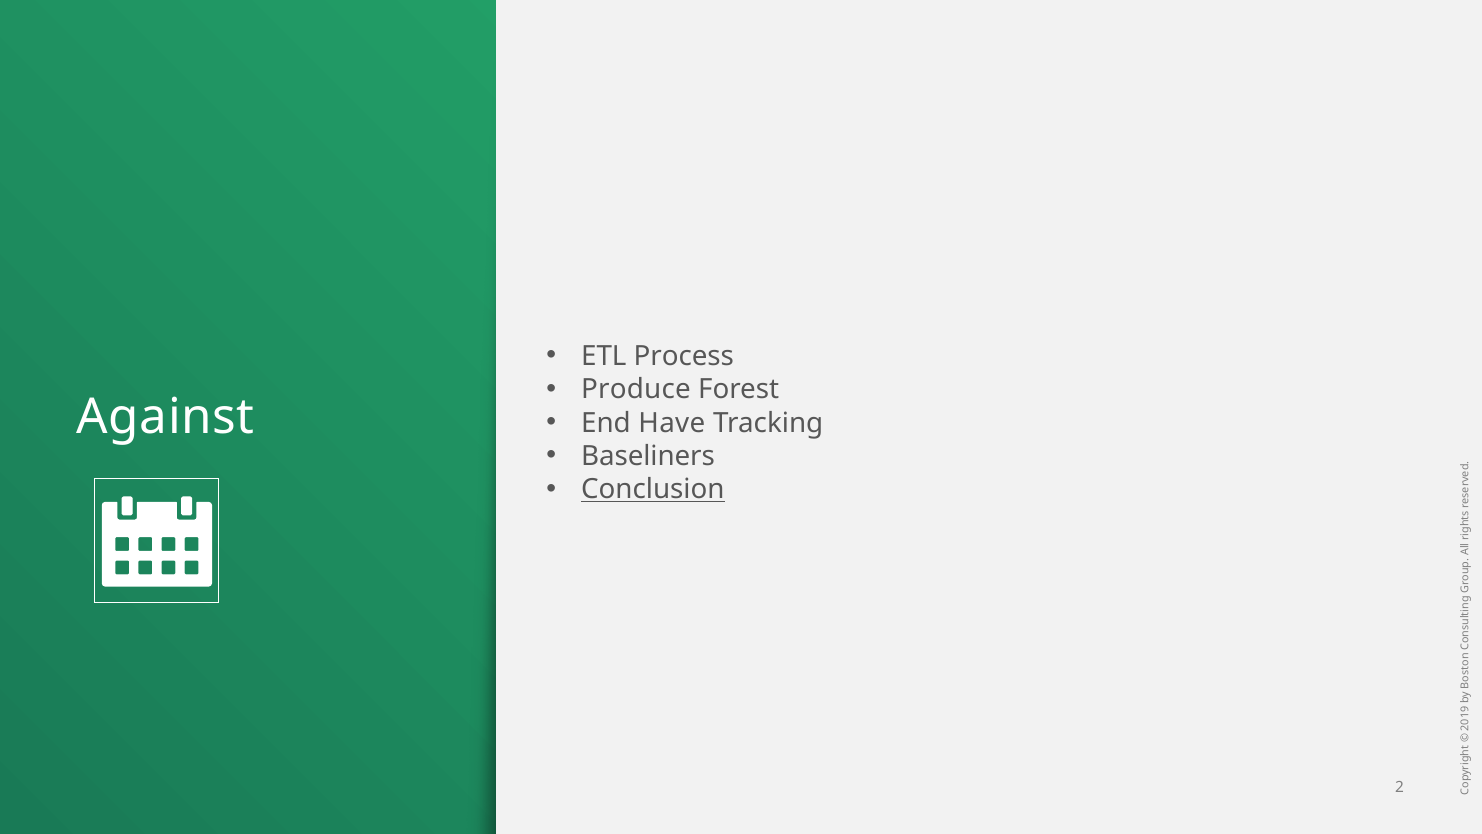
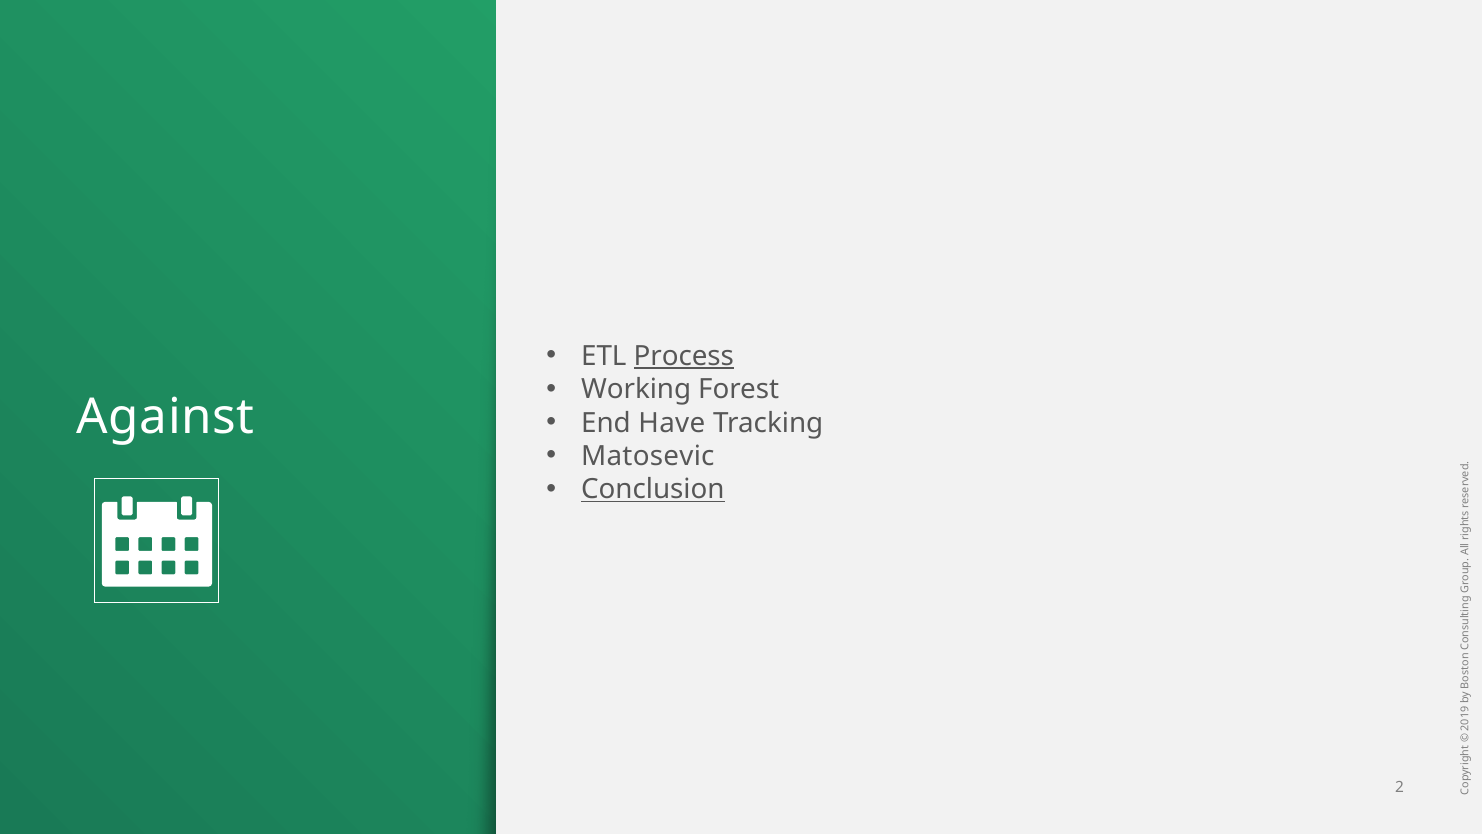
Process underline: none -> present (684, 356)
Produce: Produce -> Working (636, 389)
Baseliners: Baseliners -> Matosevic (648, 456)
